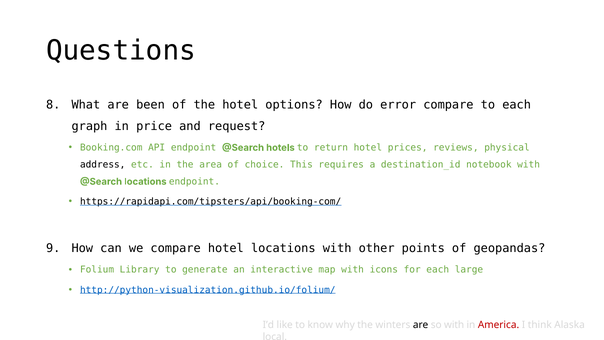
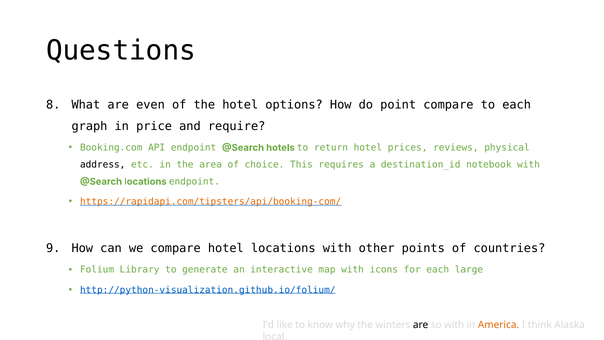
been: been -> even (151, 105)
error: error -> point (398, 105)
request: request -> require (237, 126)
https://rapidapi.com/tipsters/api/booking-com/ colour: black -> orange (211, 202)
geopandas: geopandas -> countries (509, 248)
America colour: red -> orange (499, 325)
